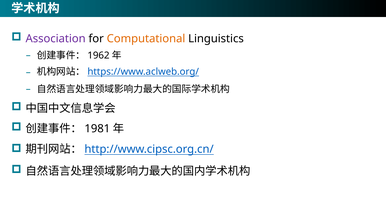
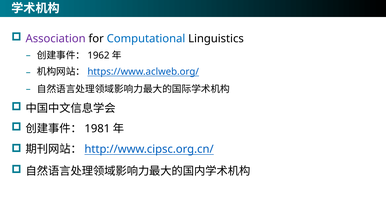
Computational colour: orange -> blue (146, 39)
